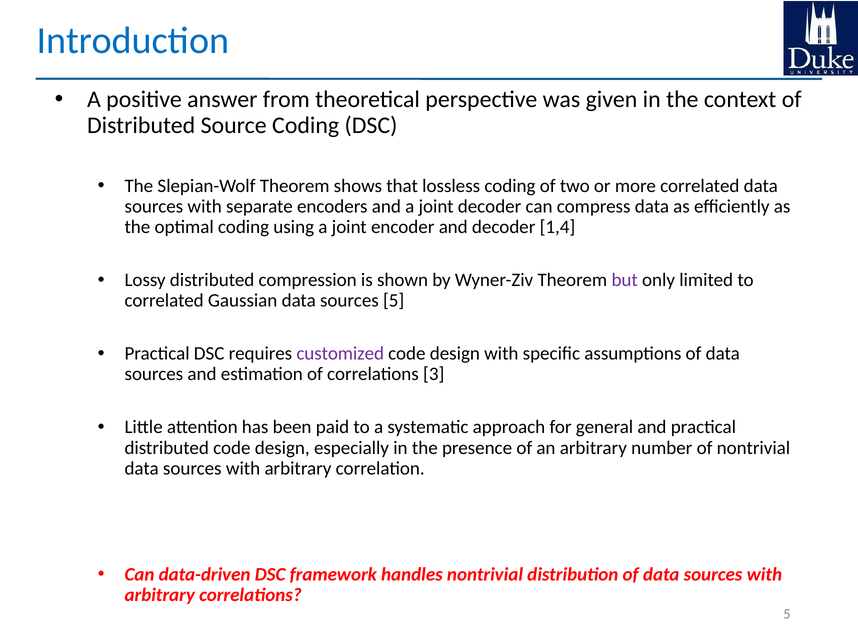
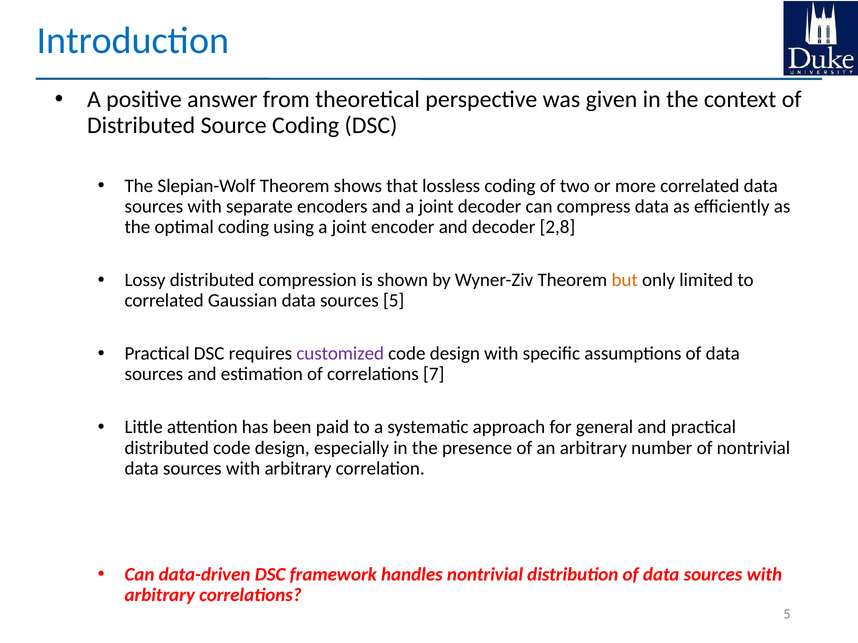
1,4: 1,4 -> 2,8 (557, 227)
but colour: purple -> orange (625, 280)
3: 3 -> 7 (434, 374)
